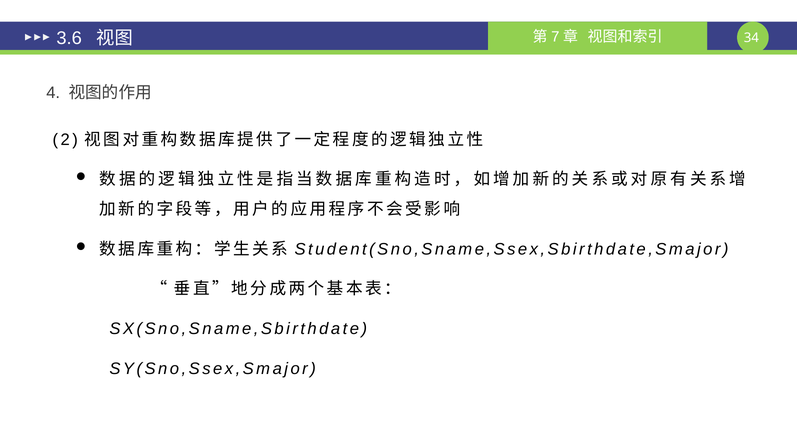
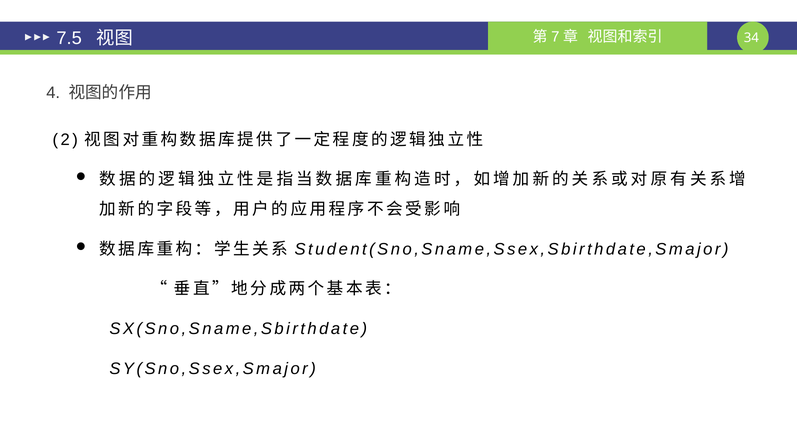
3.6: 3.6 -> 7.5 (69, 38)
